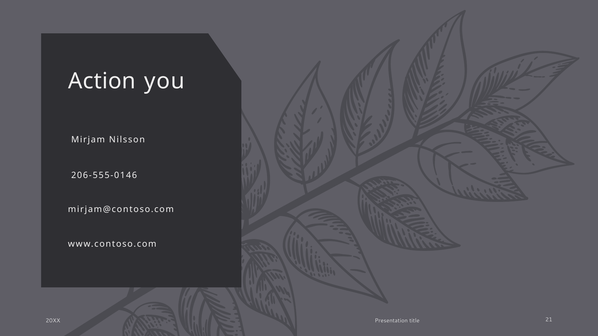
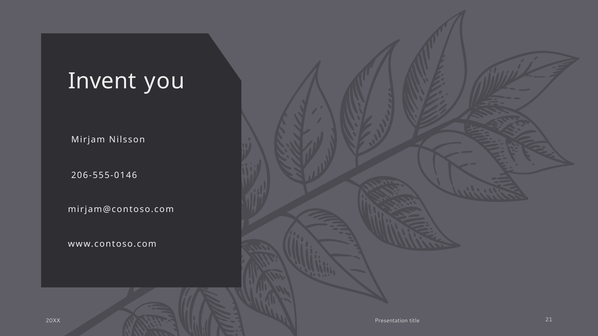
Action: Action -> Invent (102, 81)
